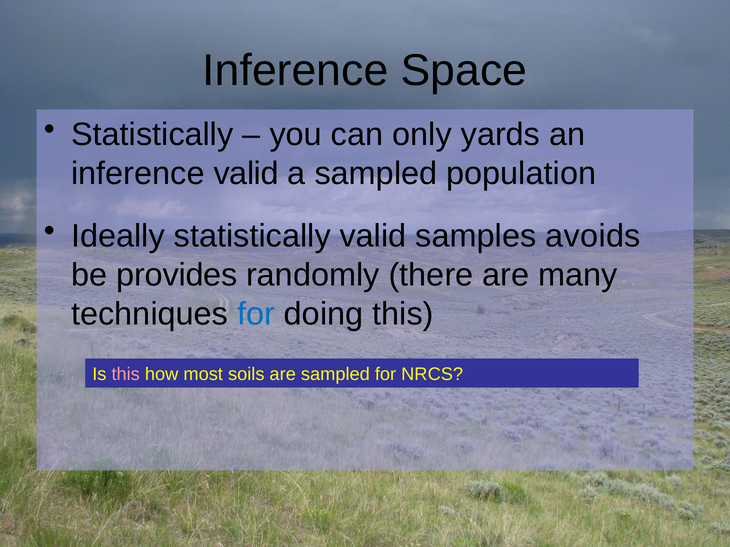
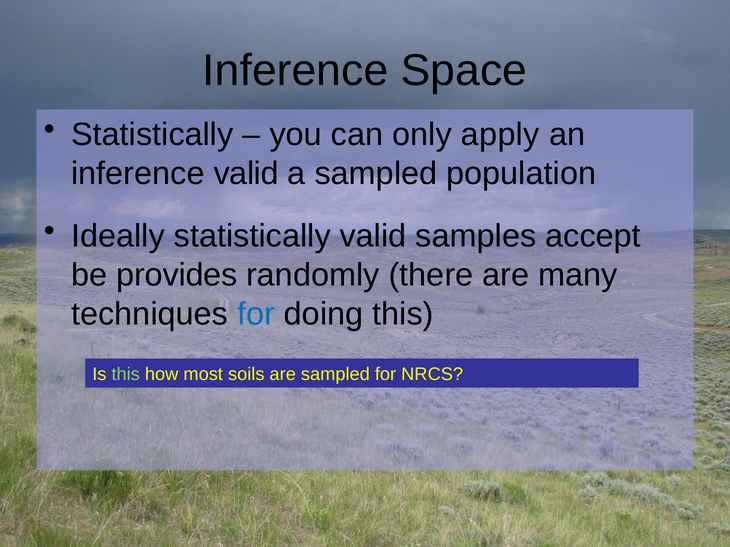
yards: yards -> apply (500, 135)
avoids: avoids -> accept (593, 236)
this colour: pink -> light green (126, 375)
